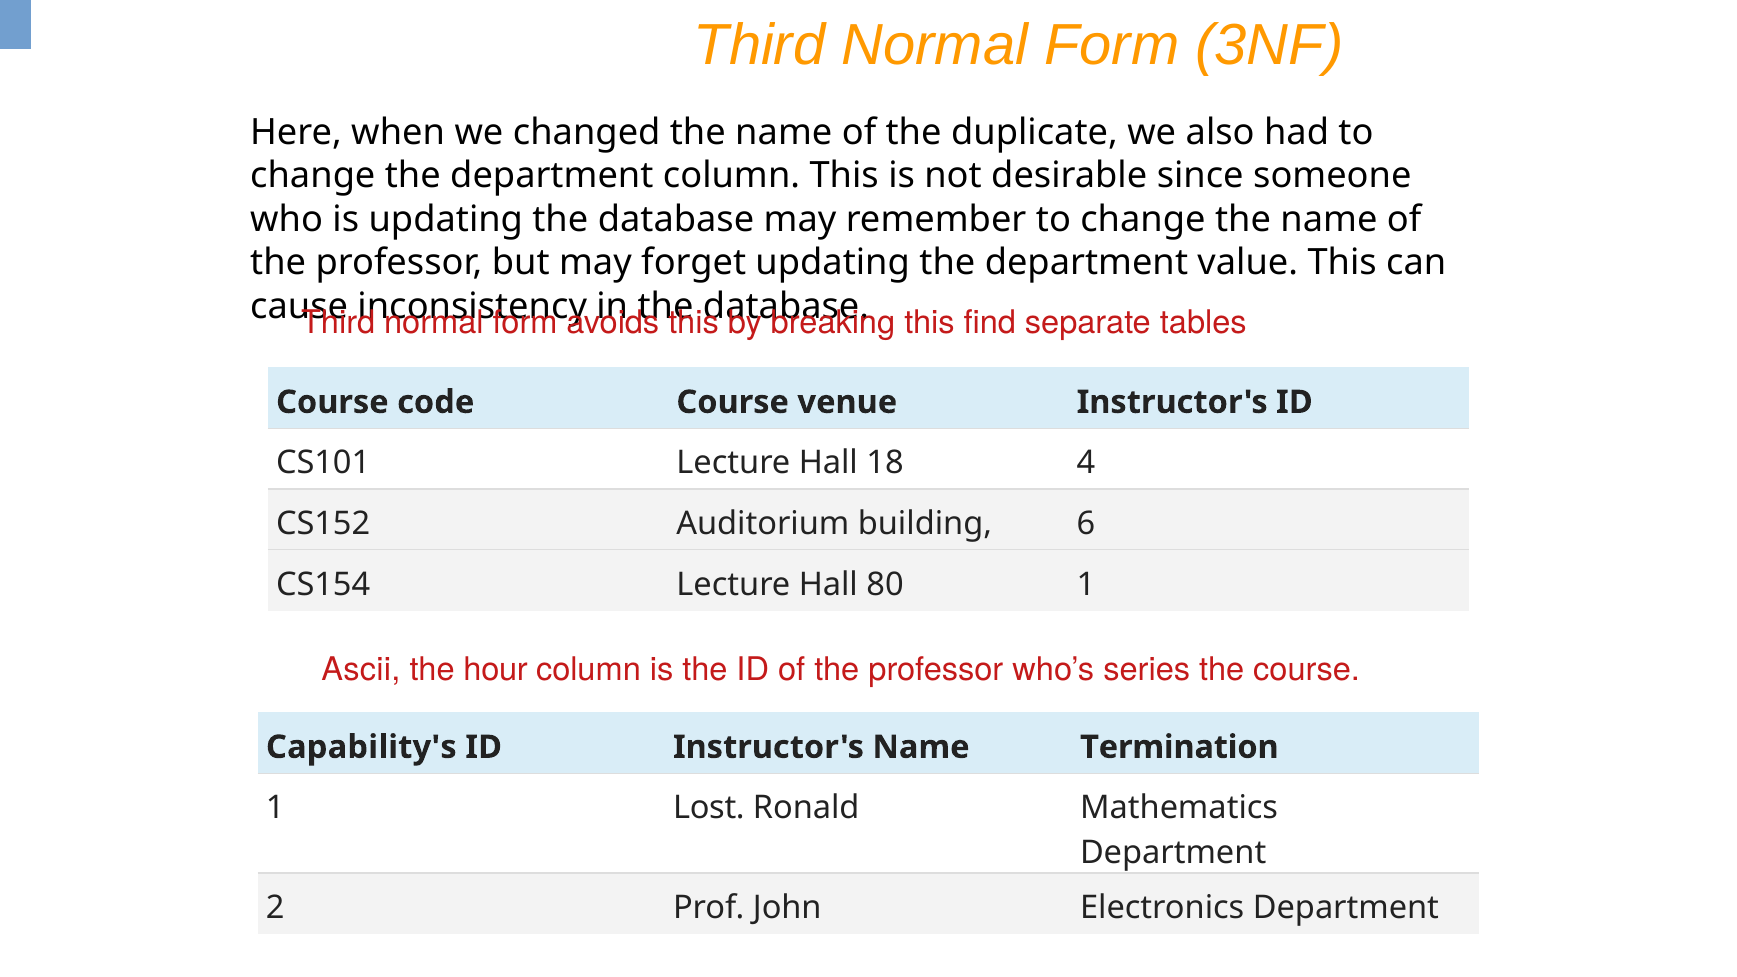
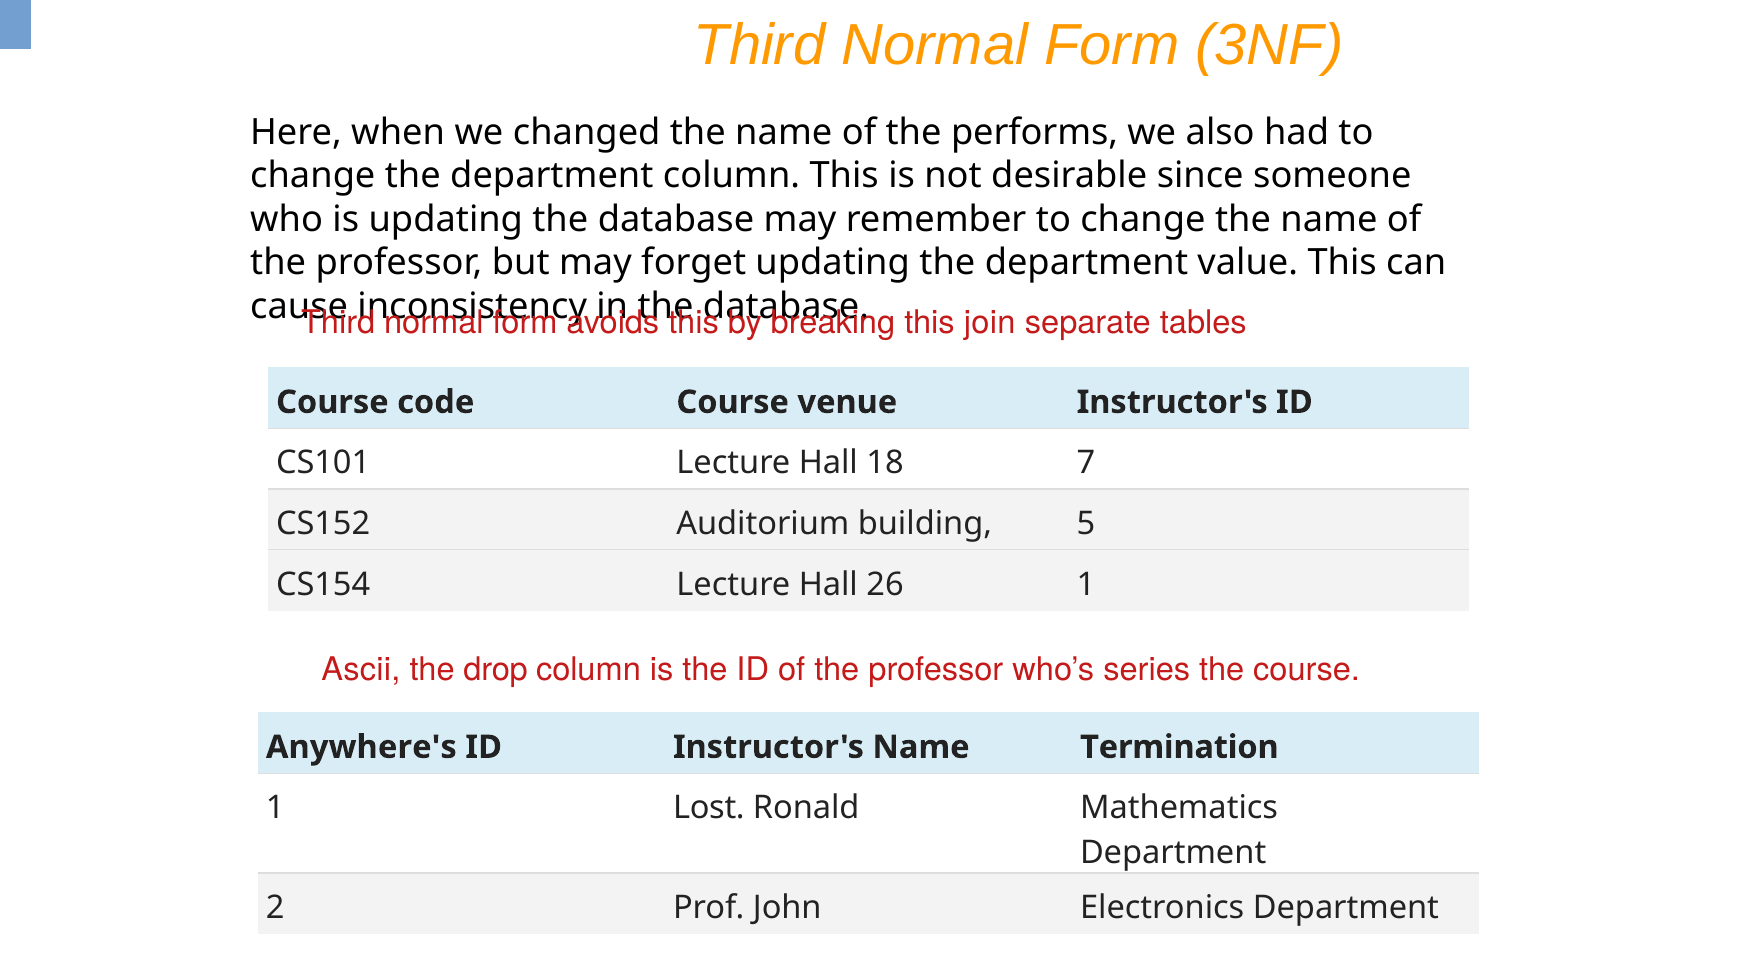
duplicate: duplicate -> performs (1035, 132)
find: find -> join (990, 323)
4: 4 -> 7 (1086, 463)
6: 6 -> 5 (1086, 524)
80: 80 -> 26 (885, 585)
hour: hour -> drop (496, 669)
Capability's: Capability's -> Anywhere's (361, 747)
